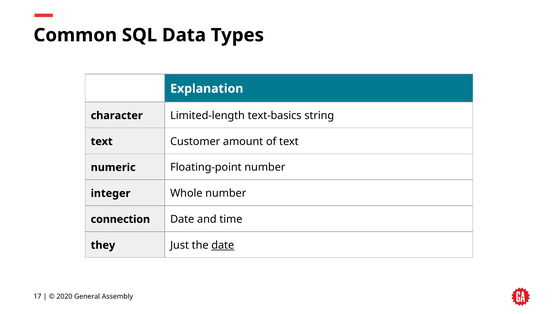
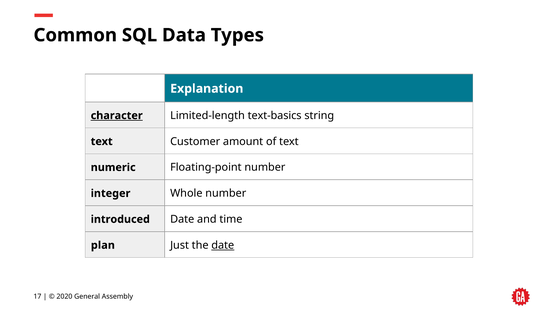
character underline: none -> present (117, 116)
connection: connection -> introduced (120, 219)
they: they -> plan (103, 245)
